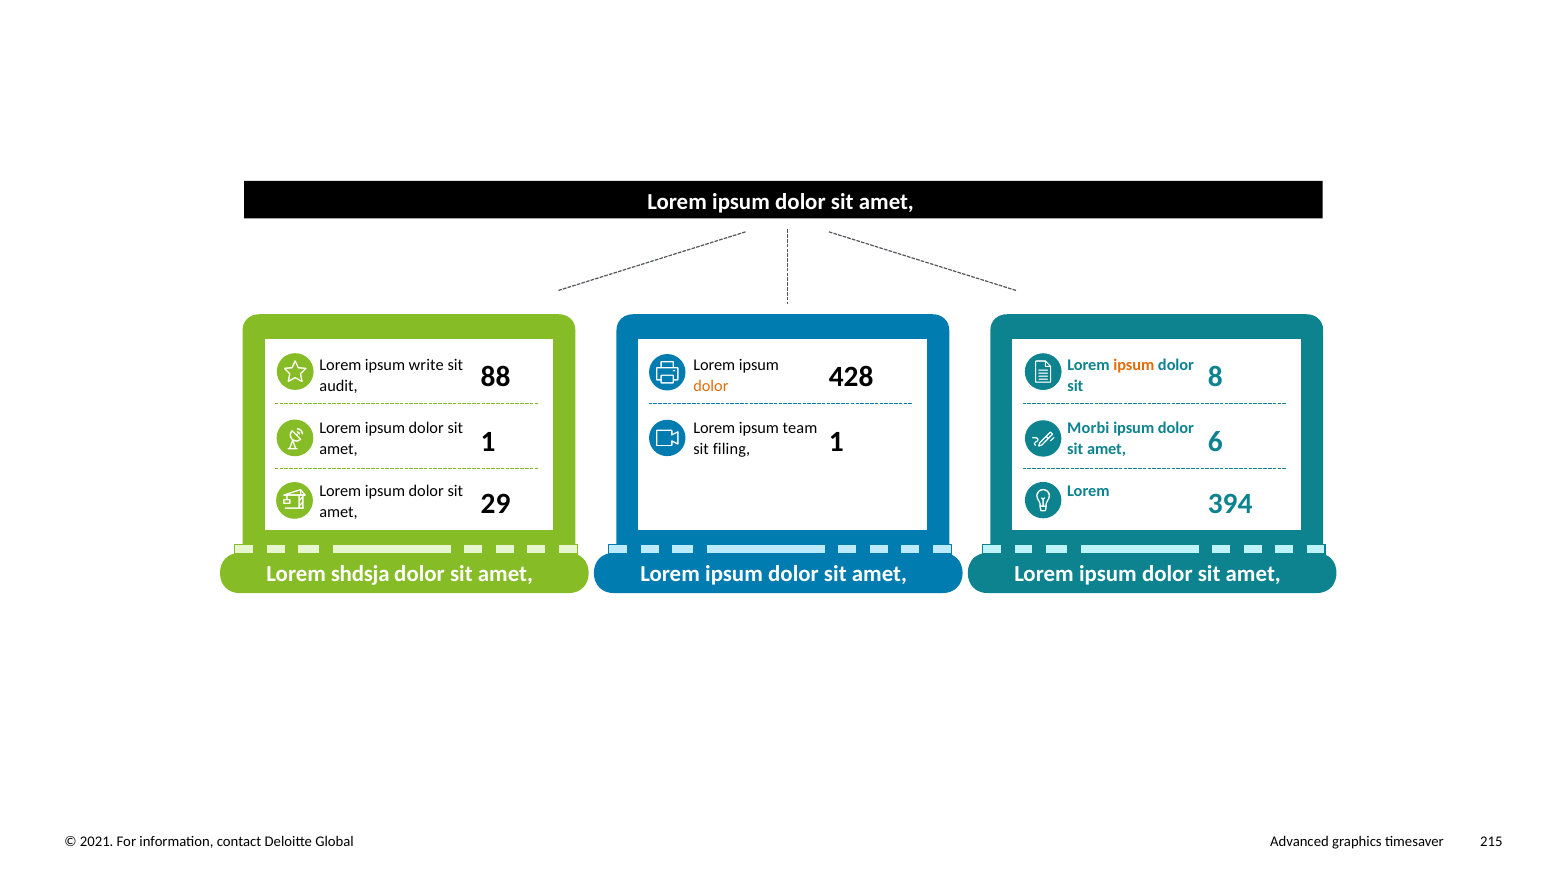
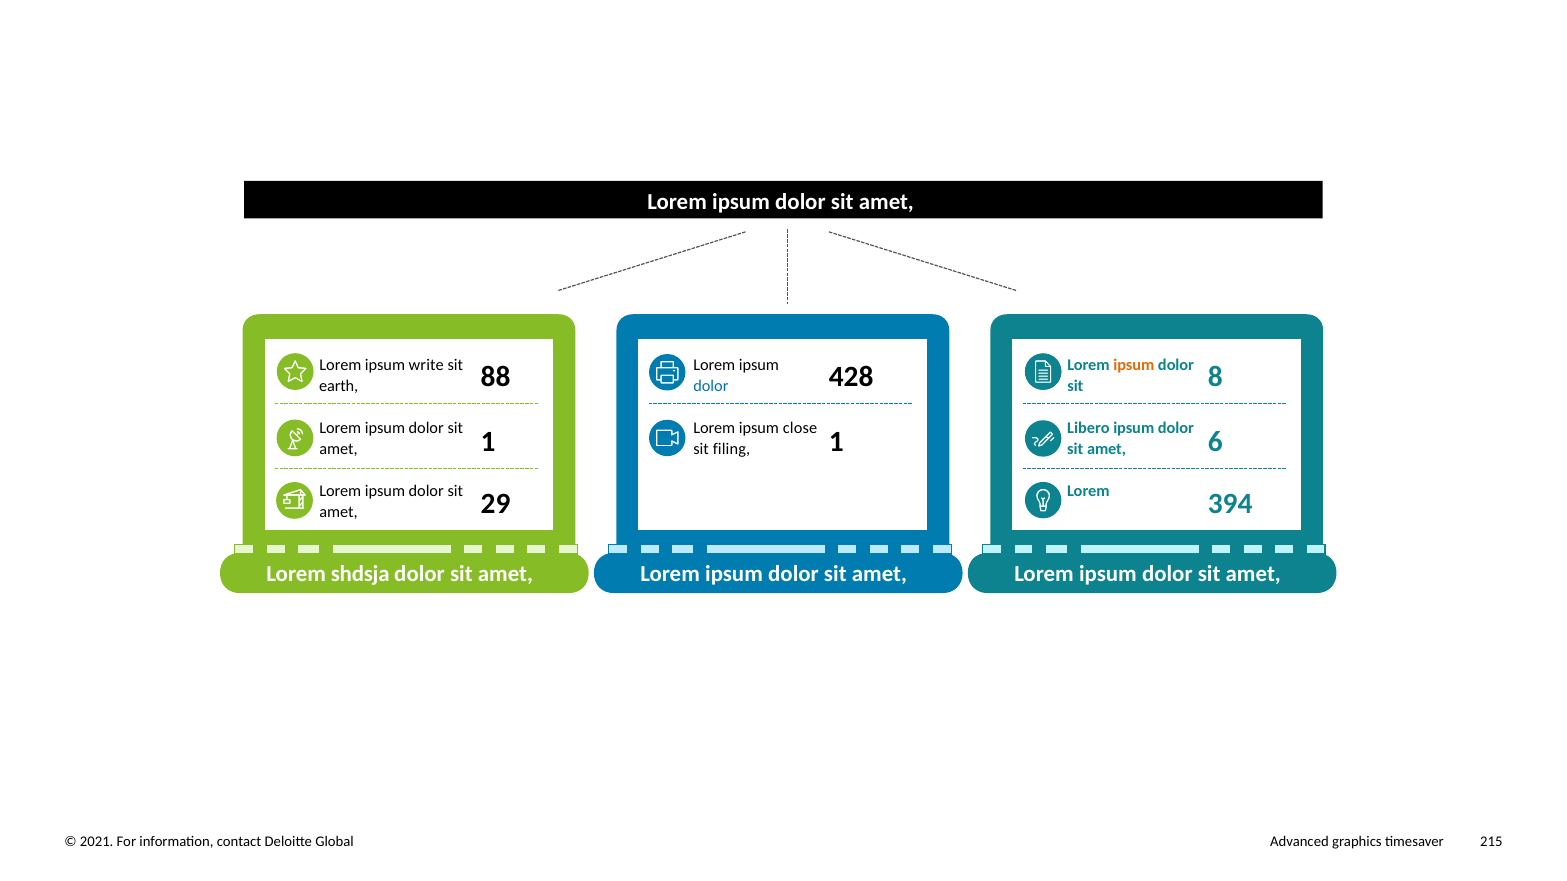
audit: audit -> earth (339, 386)
dolor colour: orange -> blue (711, 386)
team: team -> close (800, 428)
Morbi: Morbi -> Libero (1088, 428)
